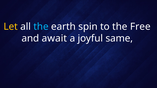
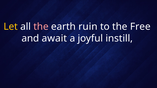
the colour: light blue -> pink (41, 27)
spin: spin -> ruin (88, 27)
same: same -> instill (119, 38)
